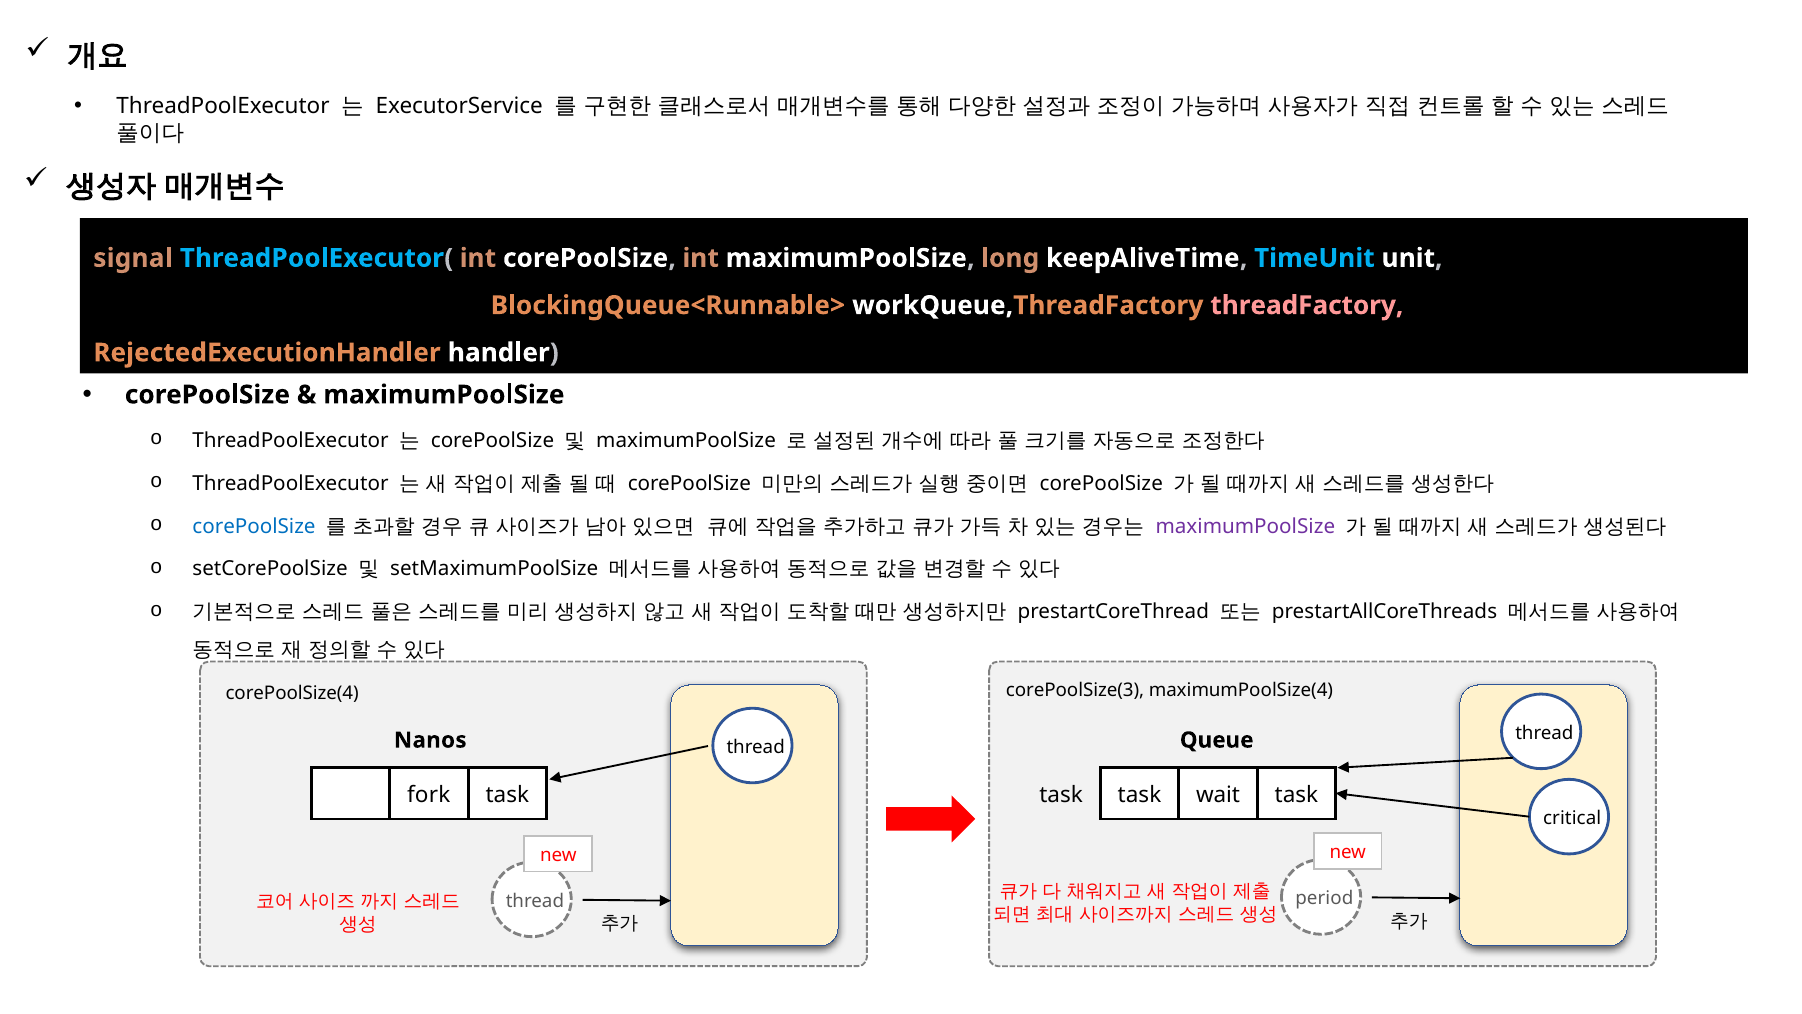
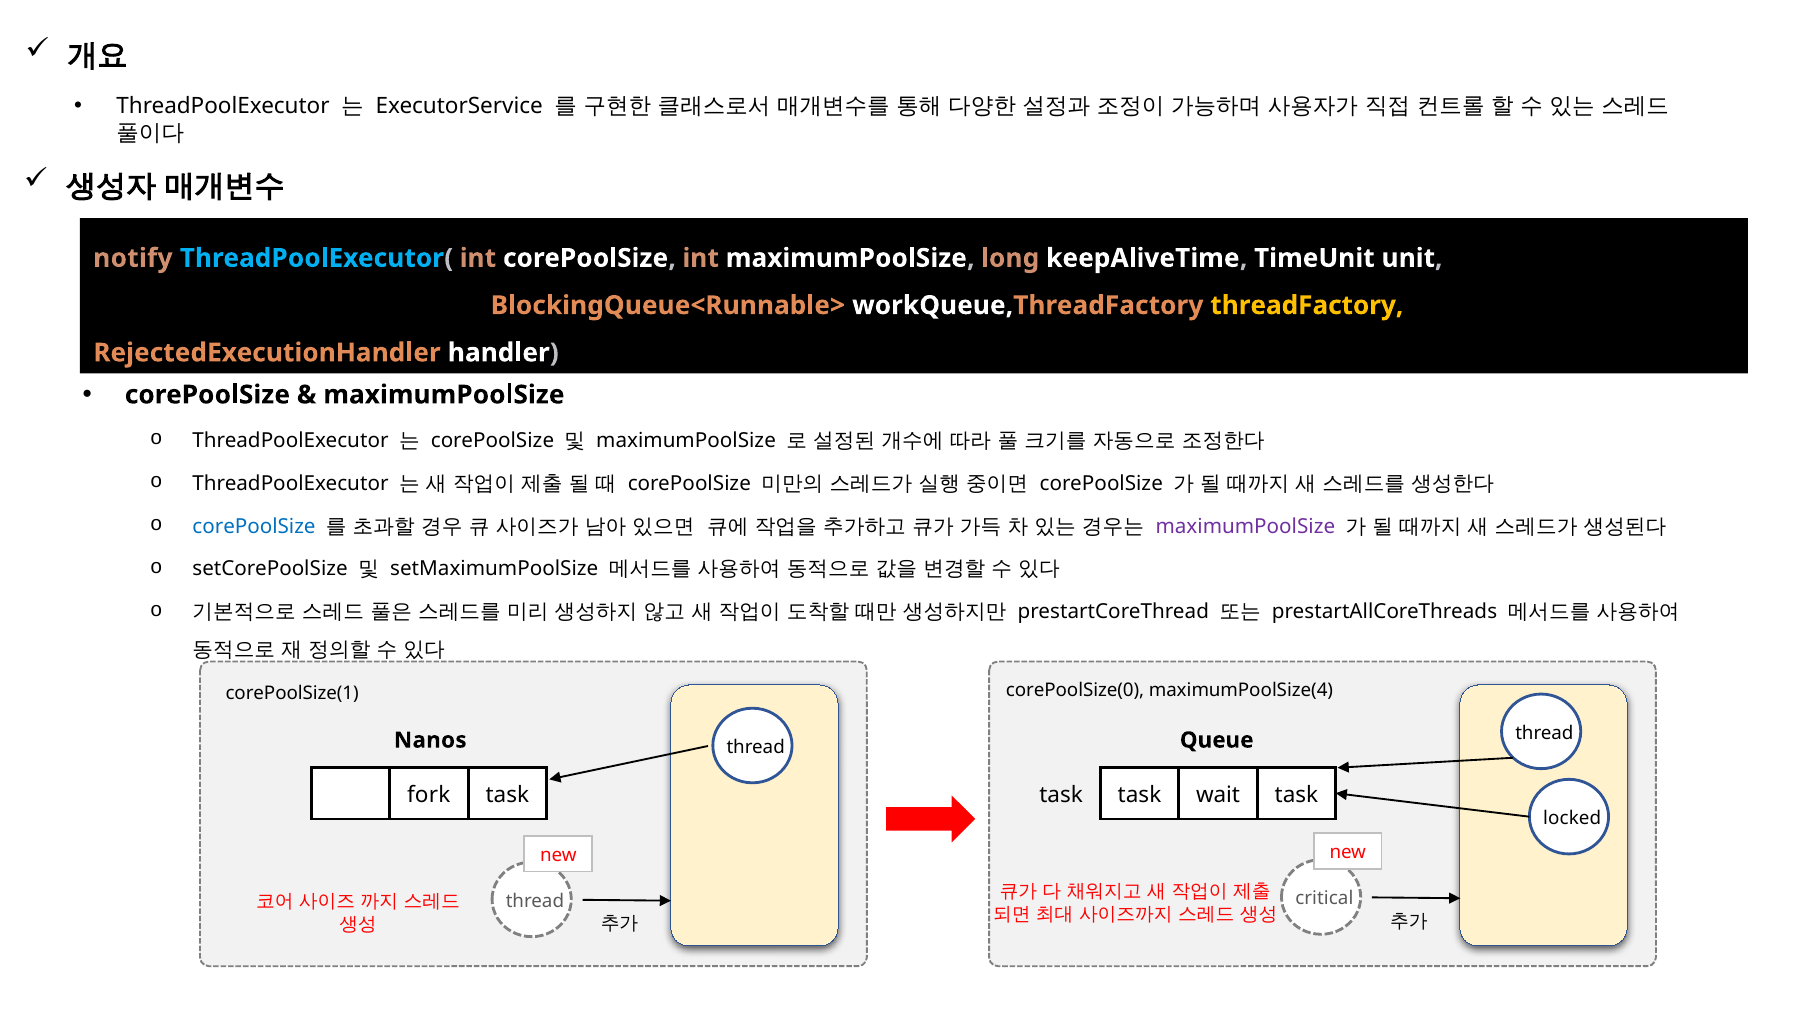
signal: signal -> notify (133, 258)
TimeUnit colour: light blue -> white (1314, 258)
threadFactory colour: pink -> yellow (1307, 305)
corePoolSize(3: corePoolSize(3 -> corePoolSize(0 (1075, 690)
corePoolSize(4: corePoolSize(4 -> corePoolSize(1 (292, 693)
critical: critical -> locked (1572, 818)
period: period -> critical (1324, 898)
